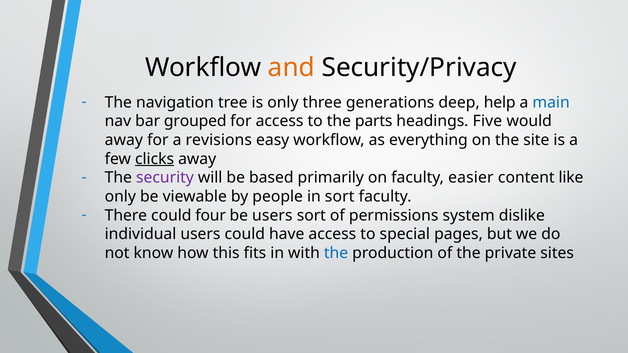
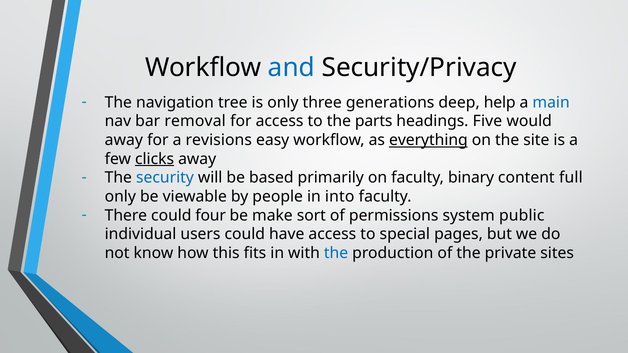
and colour: orange -> blue (291, 68)
grouped: grouped -> removal (195, 121)
everything underline: none -> present (428, 140)
security colour: purple -> blue (165, 178)
easier: easier -> binary (471, 178)
like: like -> full (571, 178)
in sort: sort -> into (340, 197)
be users: users -> make (272, 216)
dislike: dislike -> public (522, 216)
